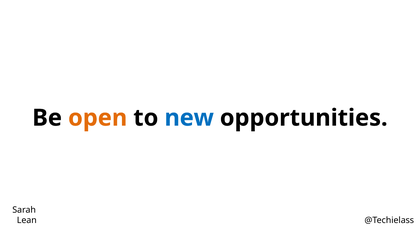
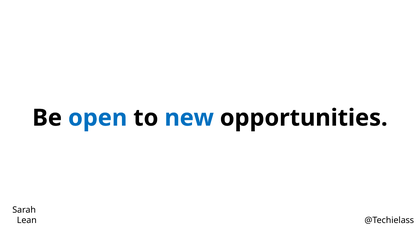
open colour: orange -> blue (98, 118)
